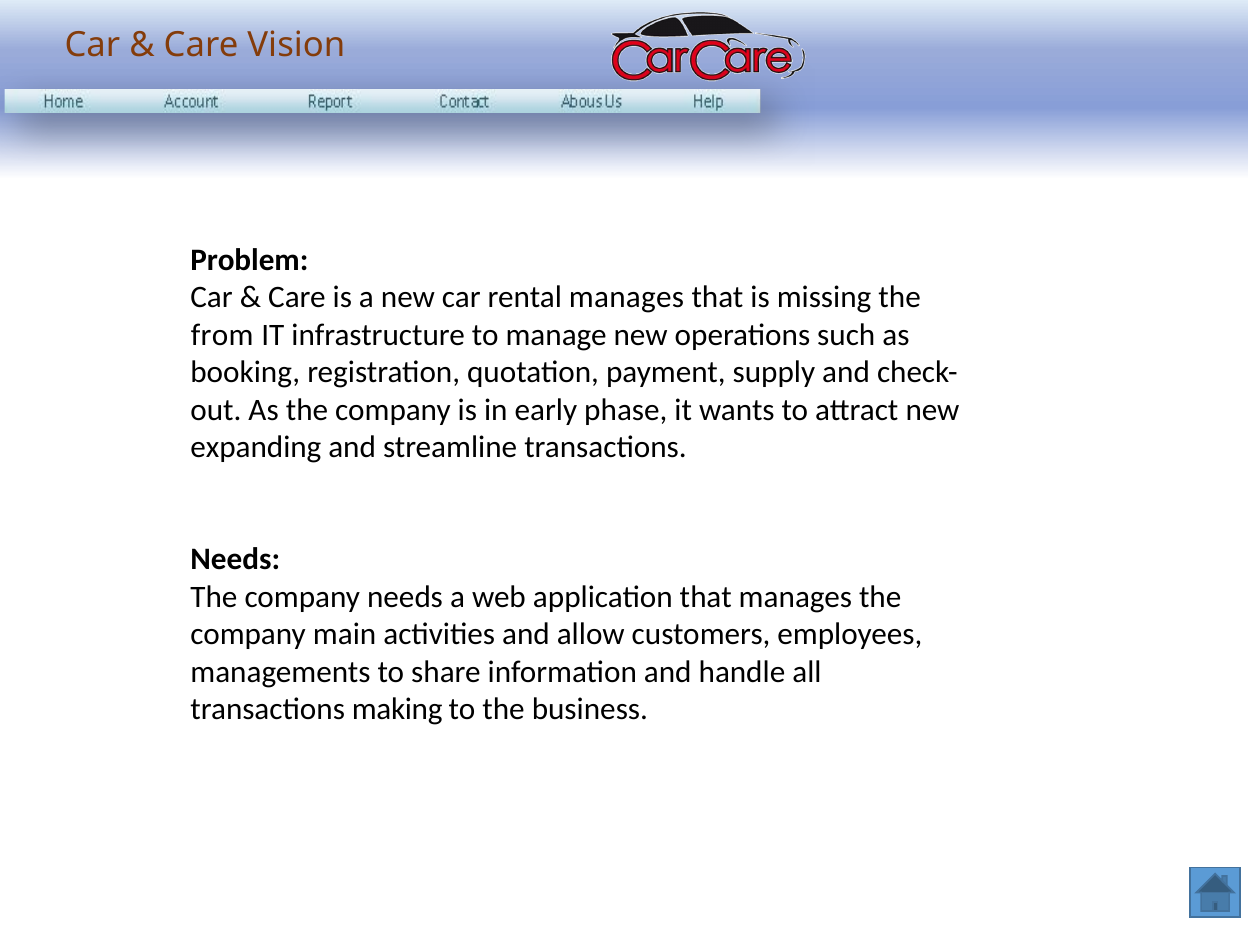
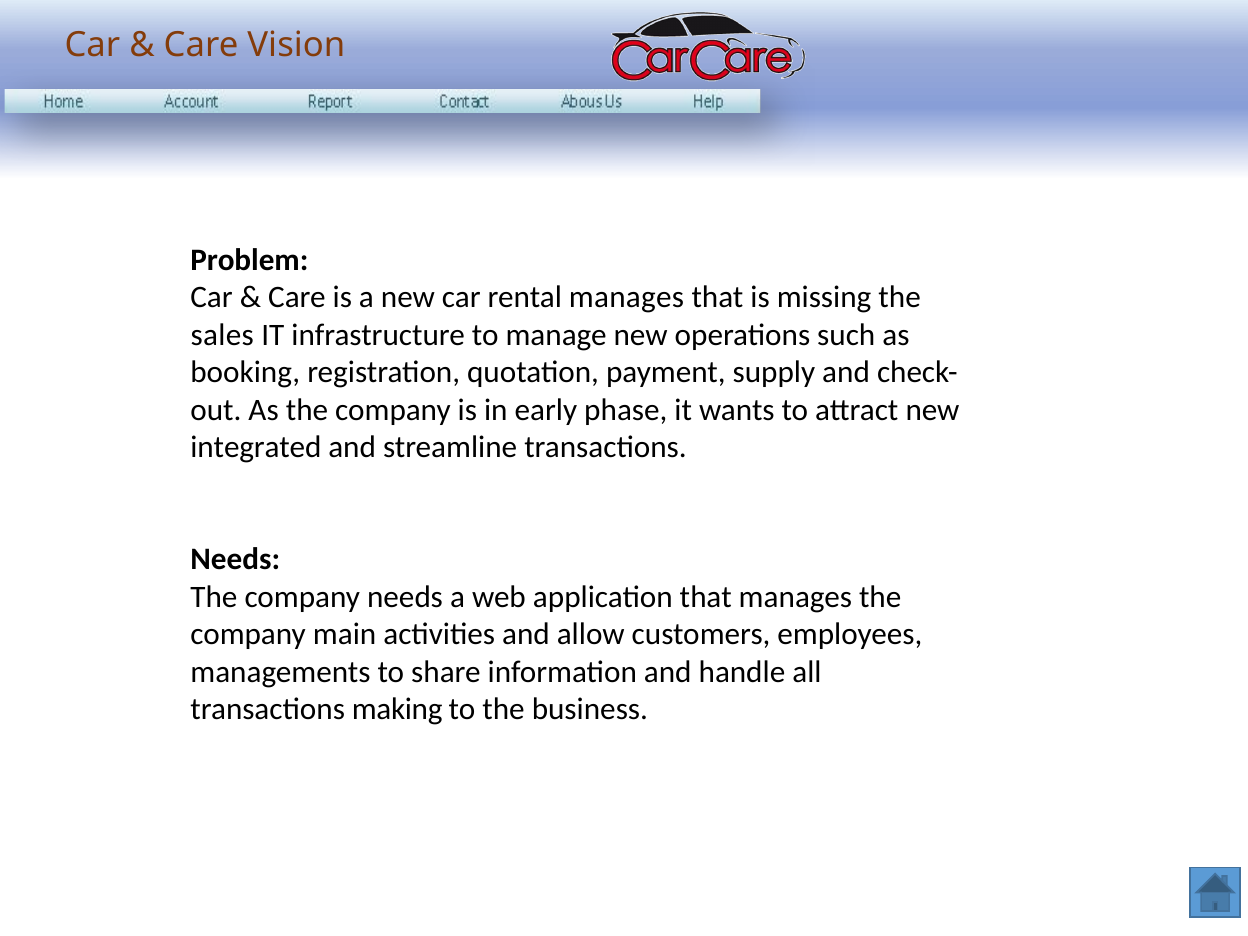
from: from -> sales (222, 335)
expanding: expanding -> integrated (256, 447)
